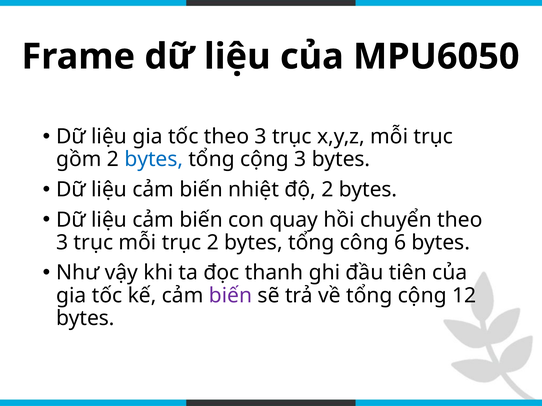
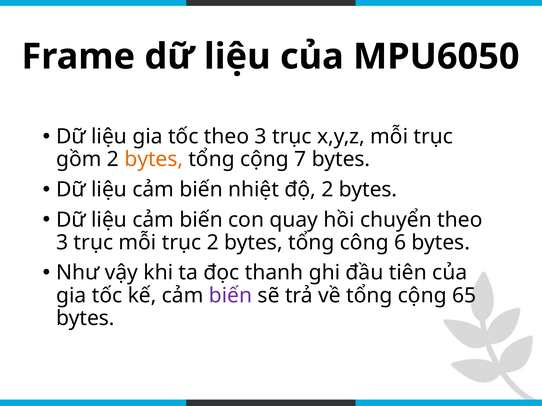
bytes colour: blue -> orange (154, 160)
cộng 3: 3 -> 7 (300, 160)
12: 12 -> 65 (464, 296)
